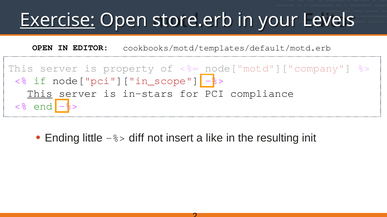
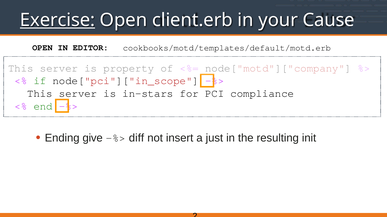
store.erb: store.erb -> client.erb (192, 20)
Levels: Levels -> Cause (329, 20)
This underline: present -> none (40, 94)
little: little -> give (93, 138)
like: like -> just (214, 138)
